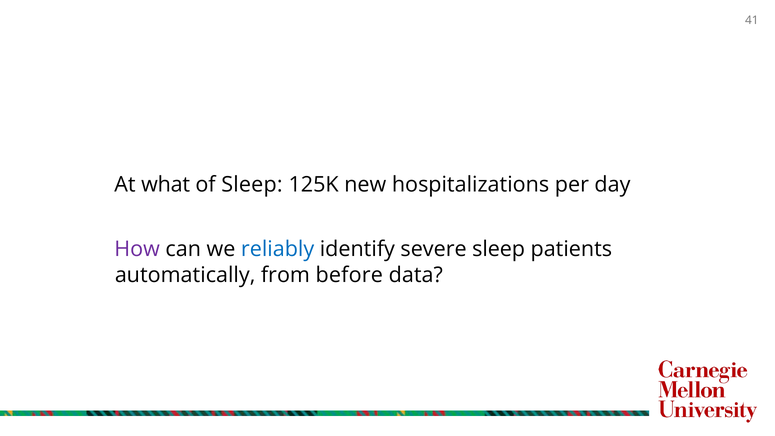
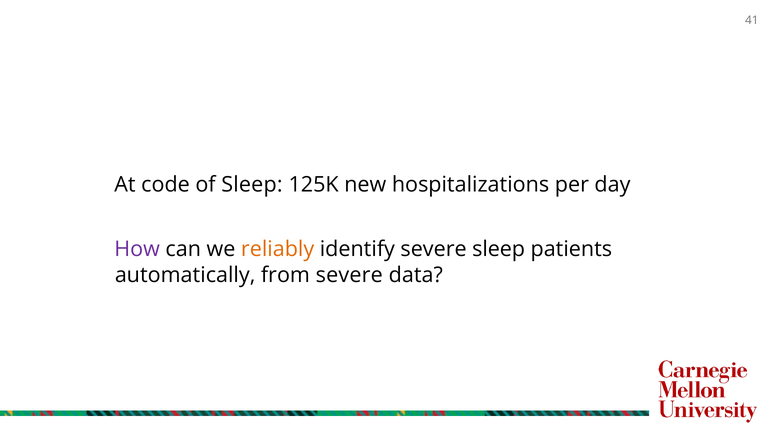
what: what -> code (166, 185)
reliably colour: blue -> orange (278, 249)
from before: before -> severe (349, 275)
